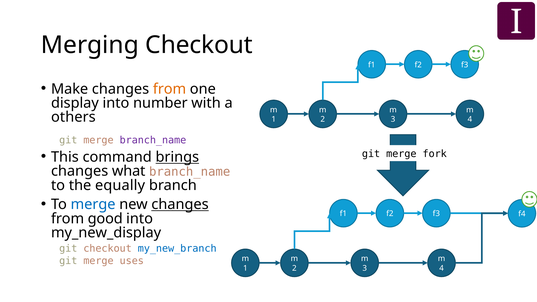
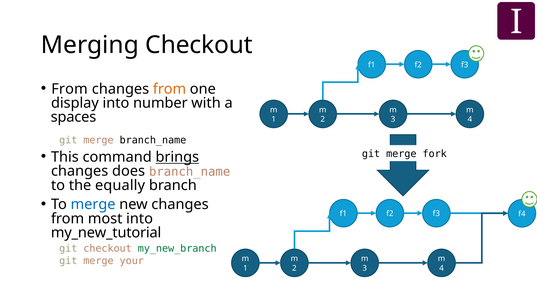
Make: Make -> From (69, 89)
others: others -> spaces (73, 117)
branch_name colour: purple -> black (153, 140)
what: what -> does (129, 171)
changes underline: present -> none (180, 204)
good: good -> most (105, 219)
my_new_display: my_new_display -> my_new_tutorial (106, 233)
my_new_branch colour: blue -> green (177, 249)
uses: uses -> your (132, 261)
